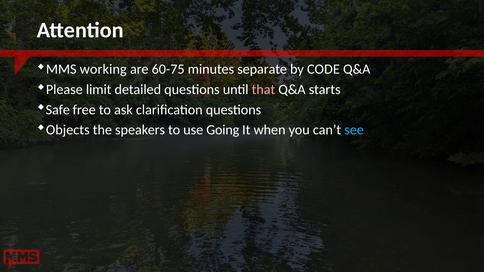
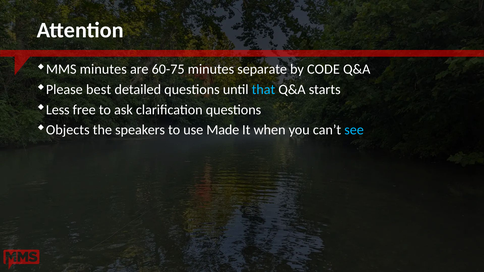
MMS working: working -> minutes (103, 69)
limit: limit -> best (99, 90)
that colour: pink -> light blue (263, 90)
Safe: Safe -> Less (58, 110)
Going: Going -> Made (223, 130)
